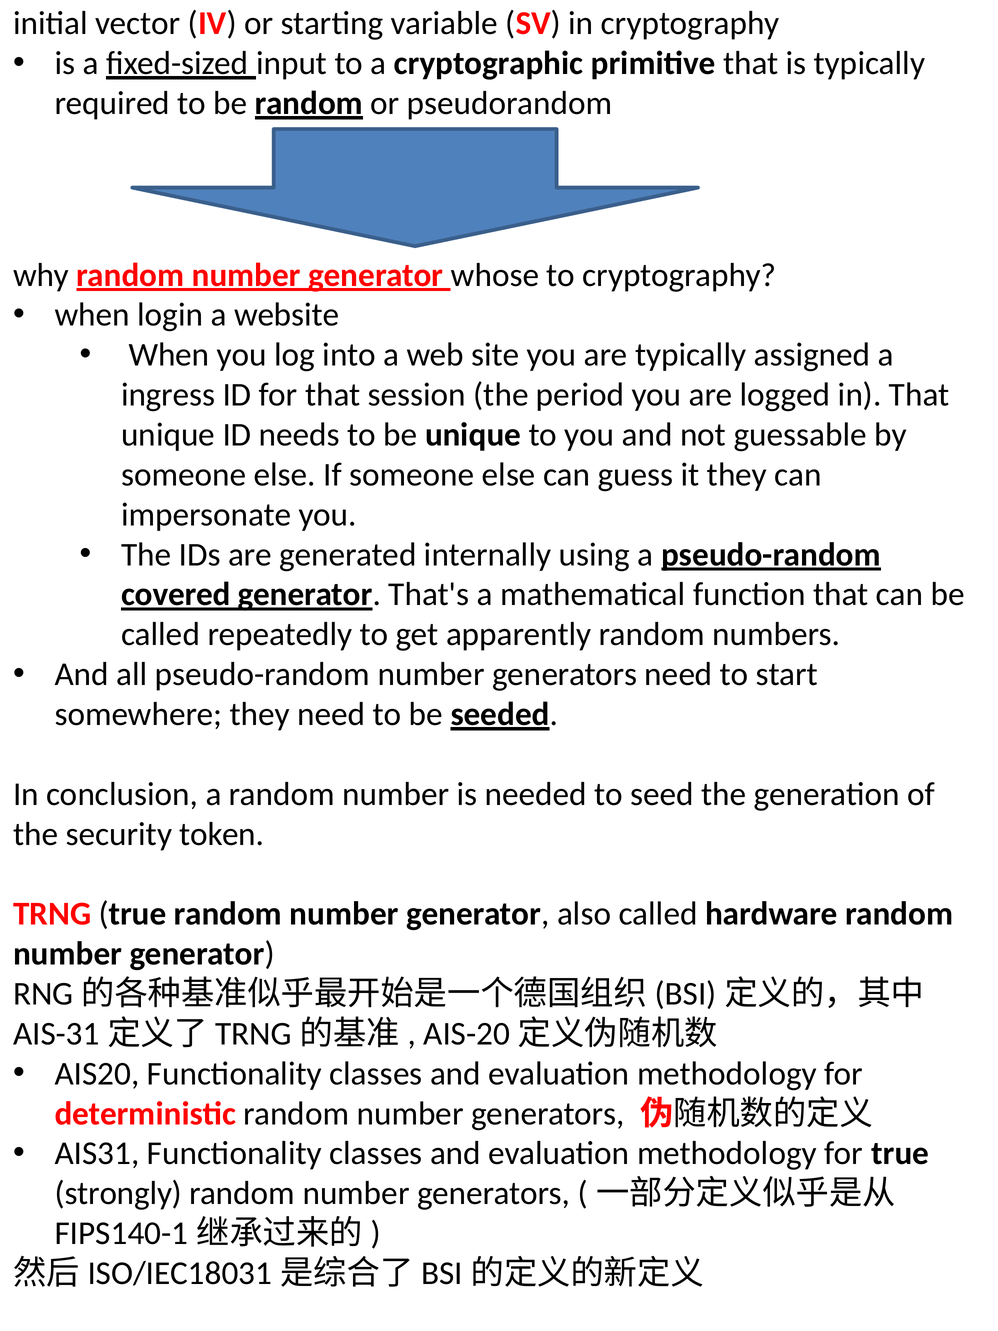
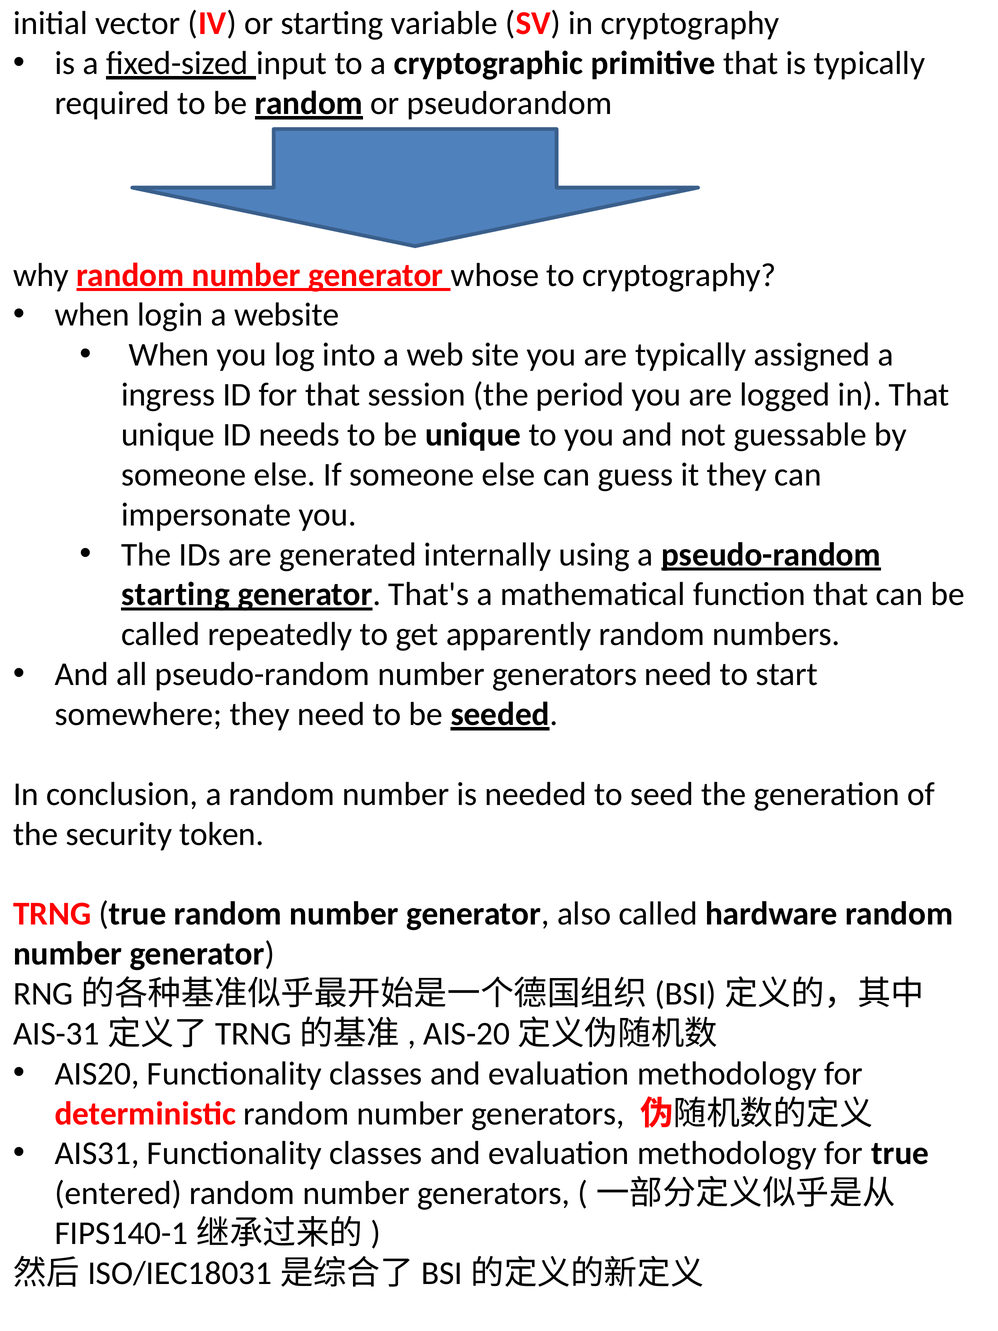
covered: covered -> starting (176, 594)
strongly: strongly -> entered (118, 1193)
